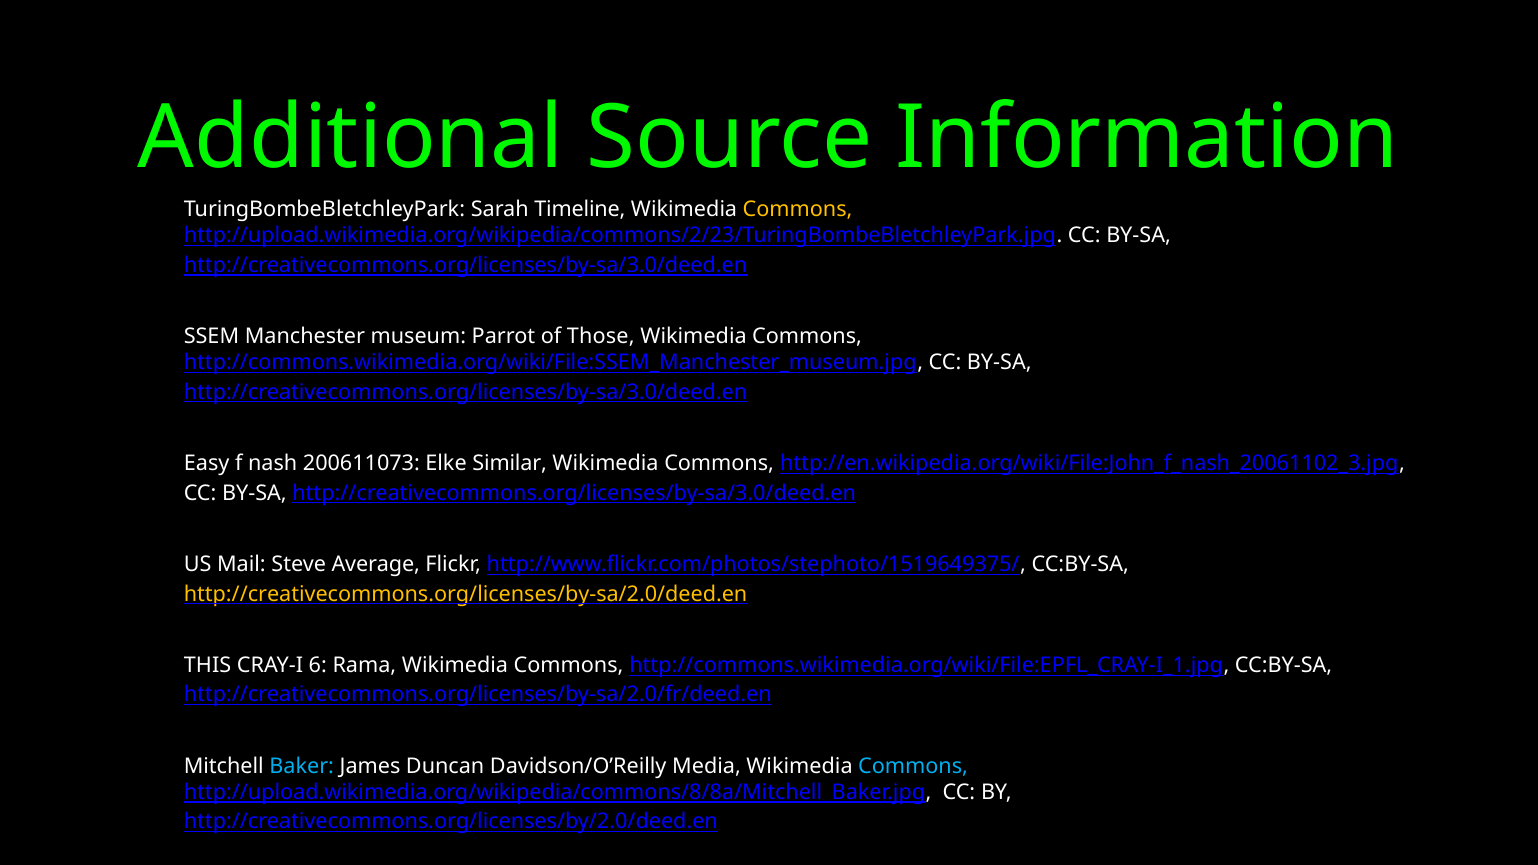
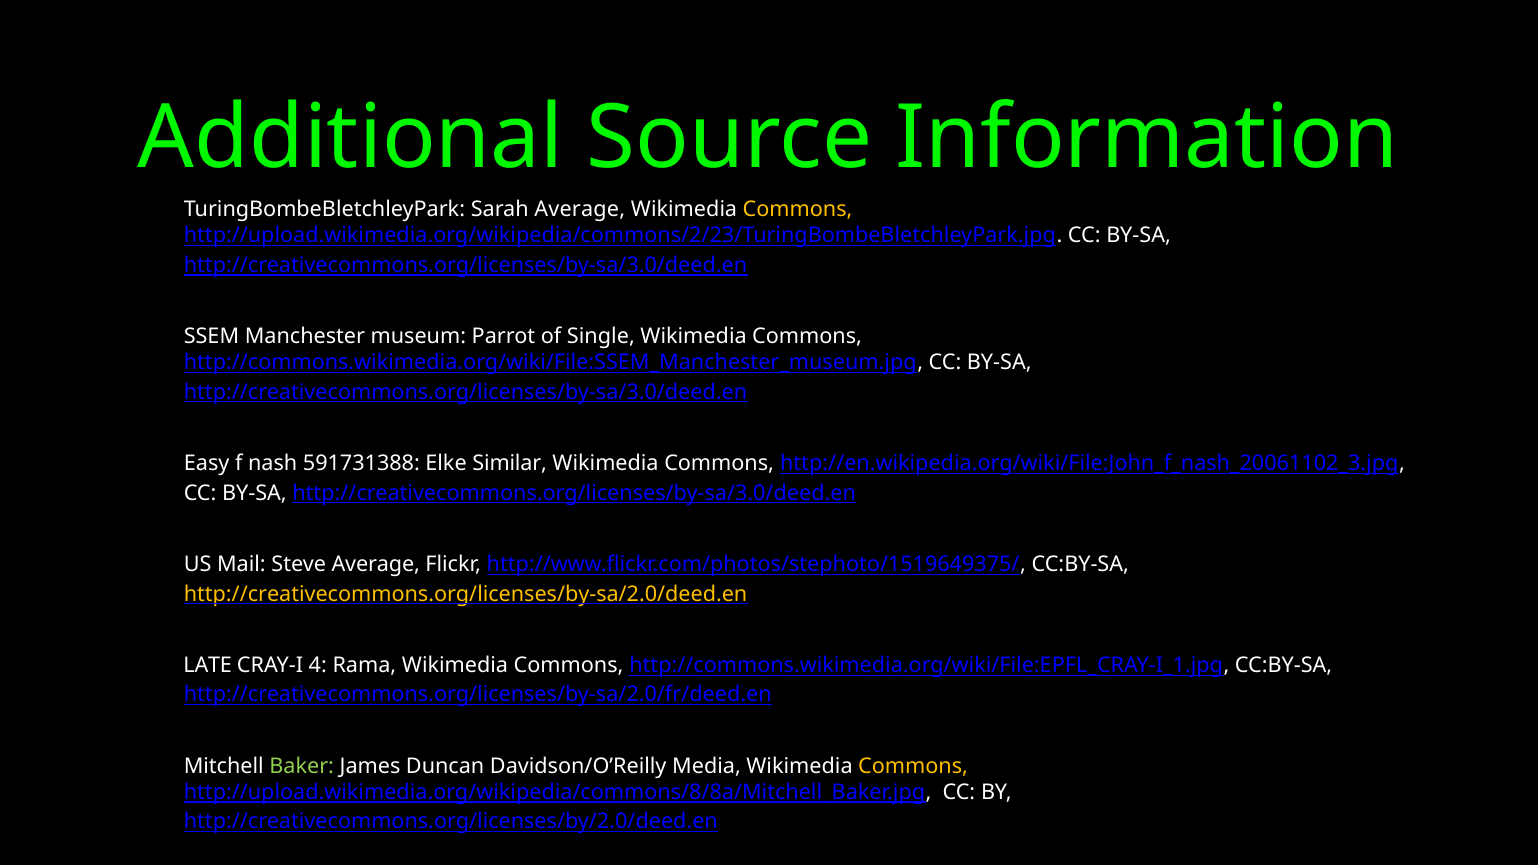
Sarah Timeline: Timeline -> Average (580, 210)
Those: Those -> Single (601, 337)
200611073: 200611073 -> 591731388 (361, 464)
THIS: THIS -> LATE (208, 665)
6: 6 -> 4 (318, 665)
Baker colour: light blue -> light green (302, 766)
Commons colour: light blue -> yellow (913, 766)
